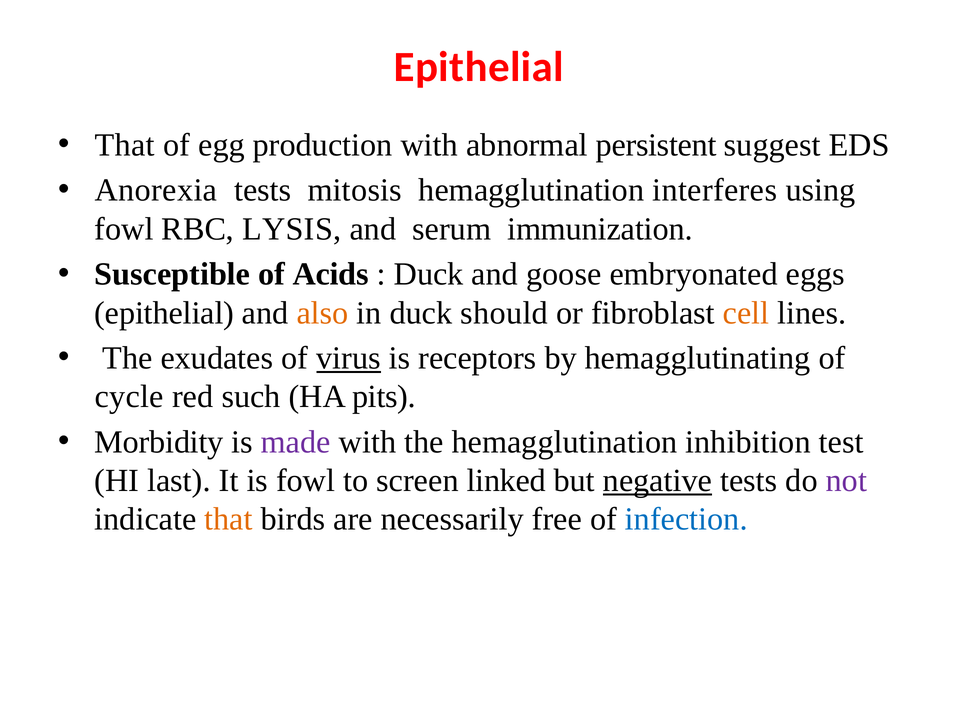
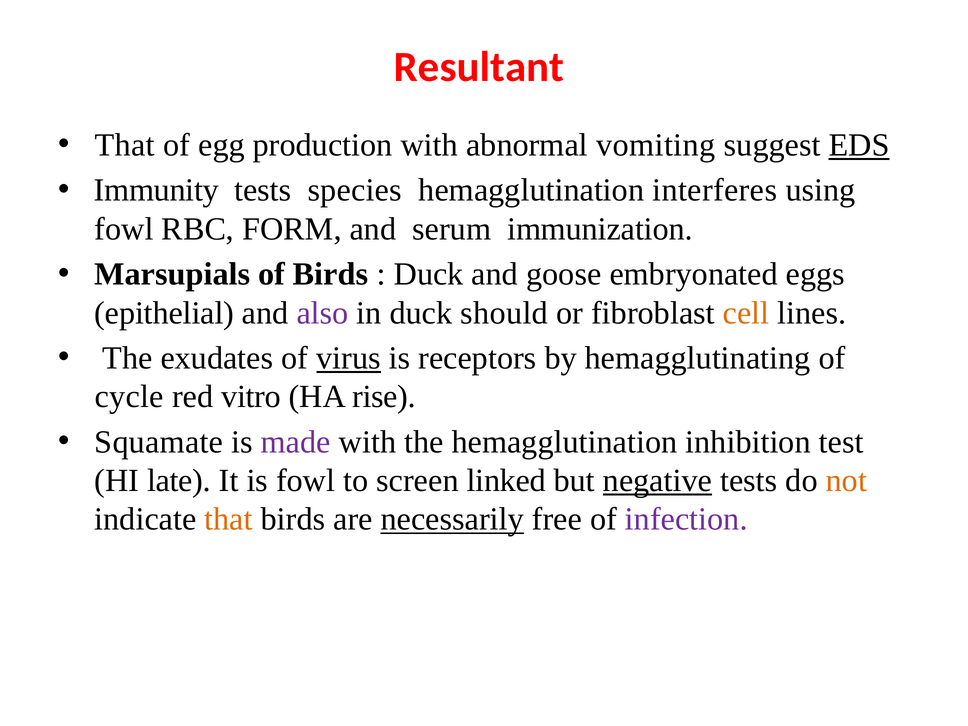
Epithelial: Epithelial -> Resultant (479, 67)
persistent: persistent -> vomiting (656, 145)
EDS underline: none -> present (859, 145)
Anorexia: Anorexia -> Immunity (156, 190)
mitosis: mitosis -> species (355, 190)
LYSIS: LYSIS -> FORM (292, 229)
Susceptible: Susceptible -> Marsupials (172, 274)
of Acids: Acids -> Birds (330, 274)
also colour: orange -> purple (323, 313)
such: such -> vitro (251, 397)
pits: pits -> rise (384, 397)
Morbidity: Morbidity -> Squamate (159, 442)
last: last -> late (179, 481)
not colour: purple -> orange (846, 481)
necessarily underline: none -> present (452, 519)
infection colour: blue -> purple (686, 519)
